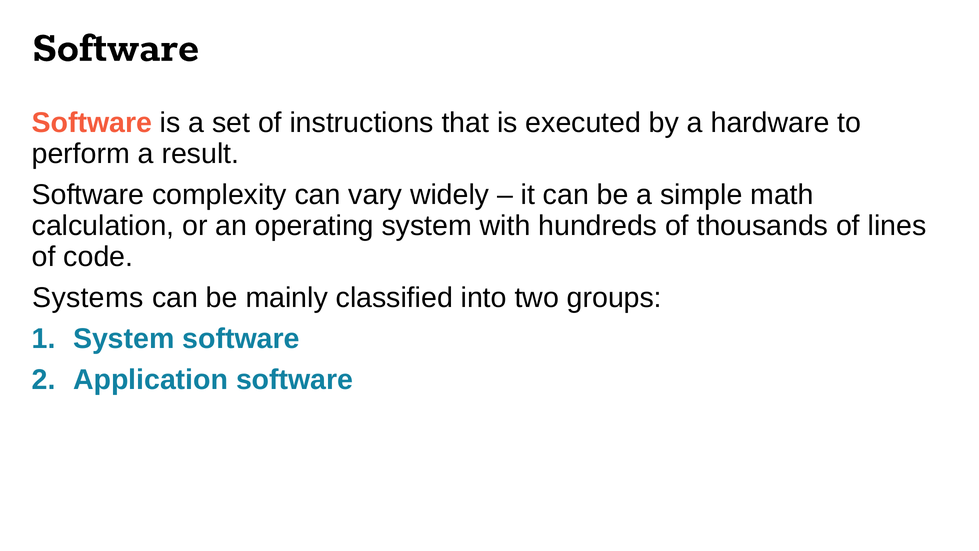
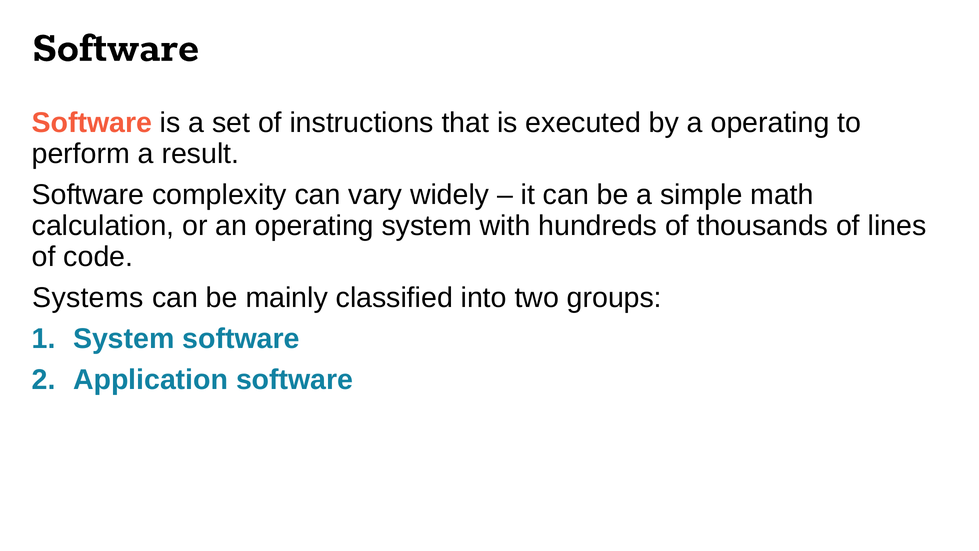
a hardware: hardware -> operating (770, 123)
